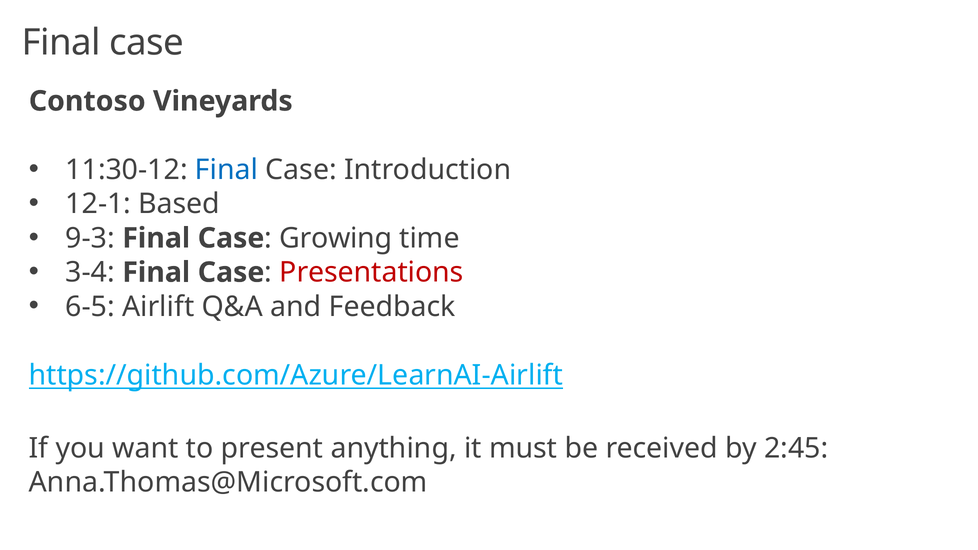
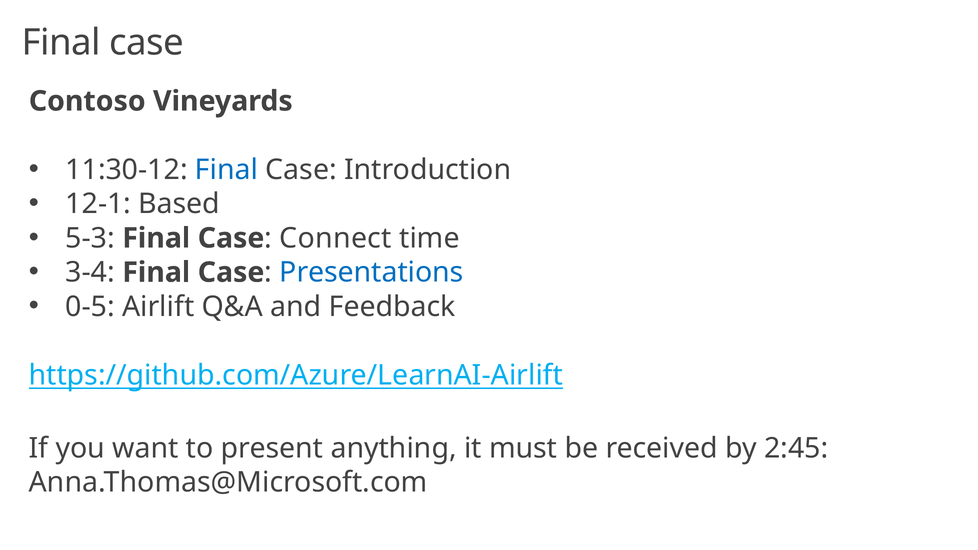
9-3: 9-3 -> 5-3 (90, 238)
Growing: Growing -> Connect (336, 238)
Presentations colour: red -> blue (371, 272)
6-5: 6-5 -> 0-5 (90, 307)
